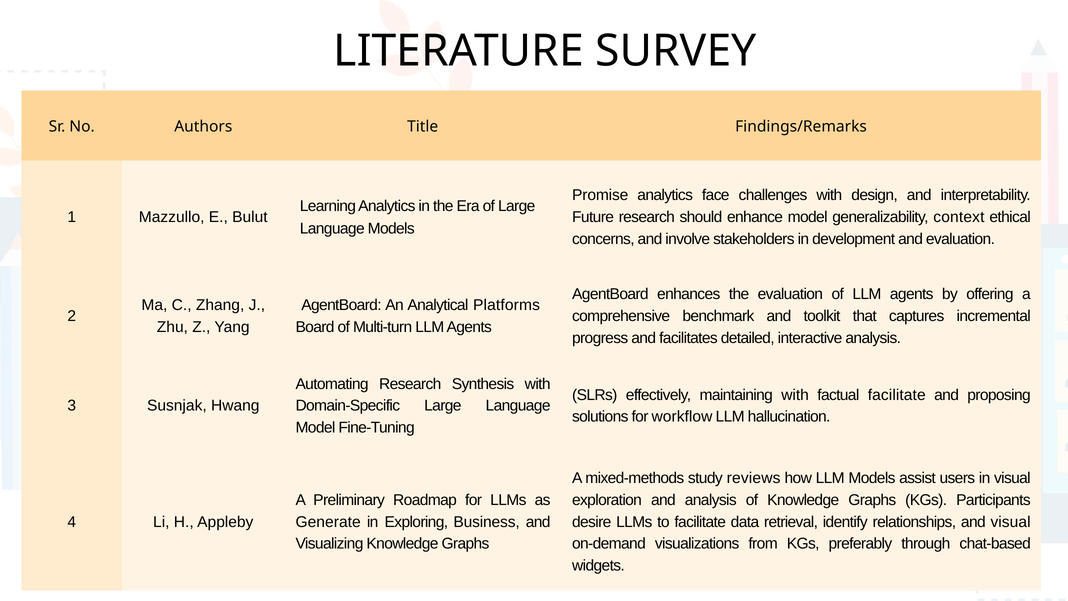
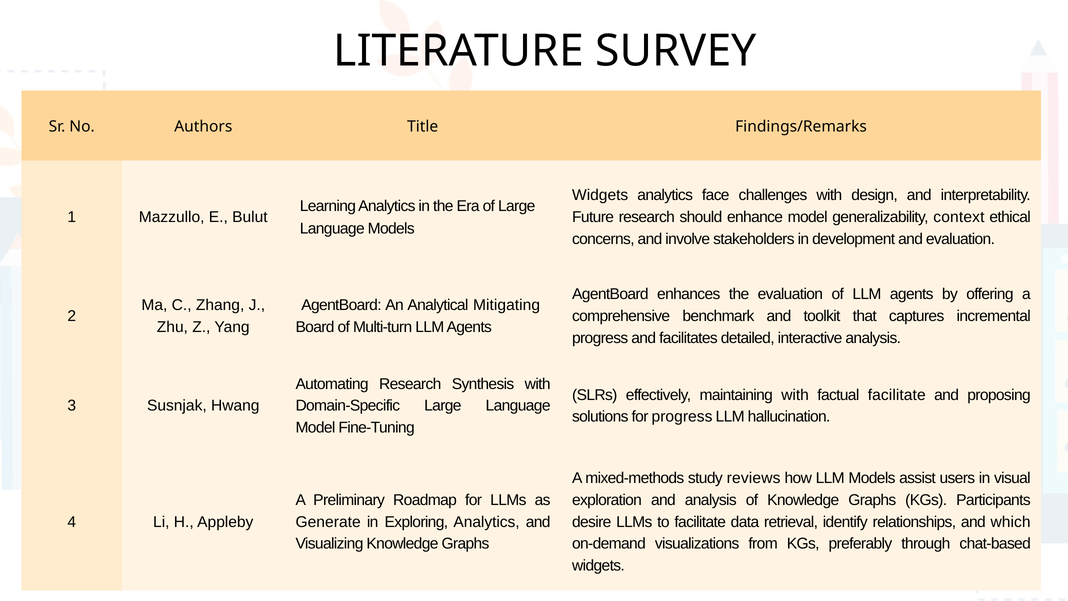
Promise: Promise -> Widgets (600, 195)
Platforms: Platforms -> Mitigating (507, 305)
for workflow: workflow -> progress (682, 417)
Exploring Business: Business -> Analytics (487, 522)
and visual: visual -> which (1011, 522)
